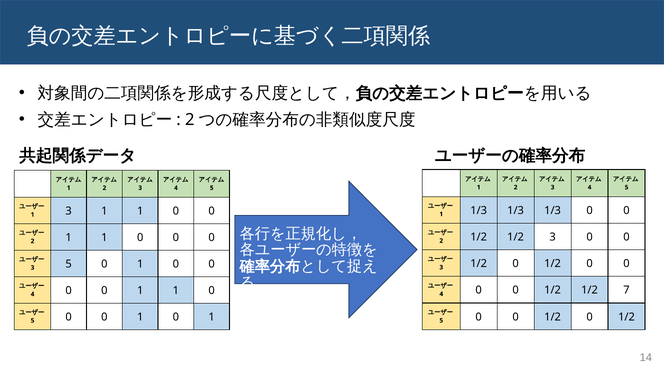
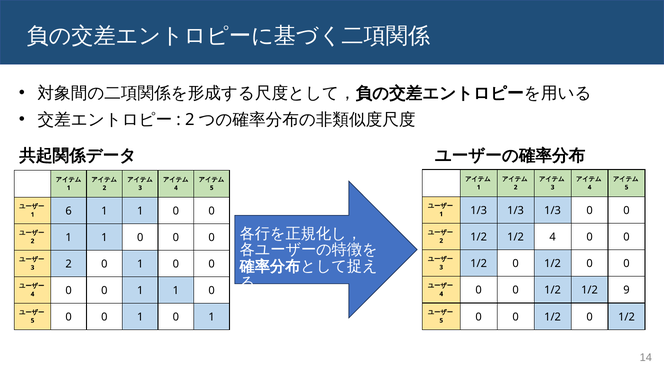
1 3: 3 -> 6 (69, 211)
1/2 3: 3 -> 4 (553, 237)
5: 5 -> 2 (69, 264)
7: 7 -> 9 (626, 290)
